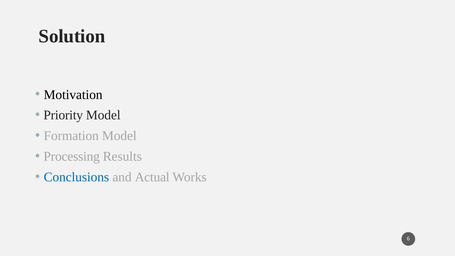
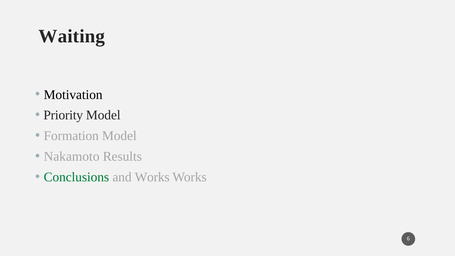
Solution: Solution -> Waiting (72, 36)
Processing: Processing -> Nakamoto (72, 157)
Conclusions colour: blue -> green (76, 177)
and Actual: Actual -> Works (152, 177)
